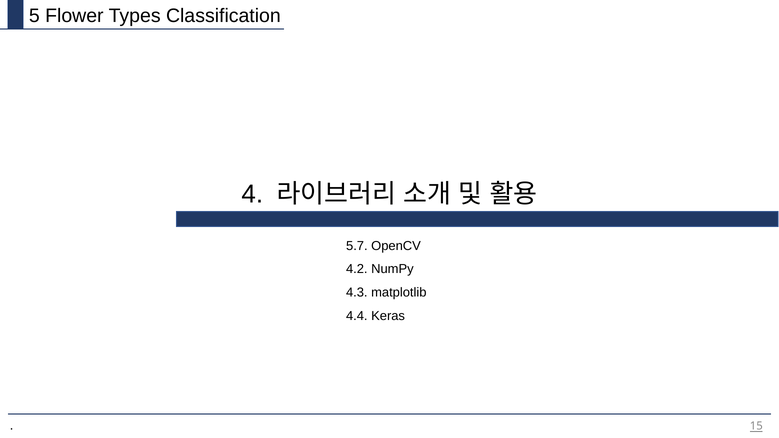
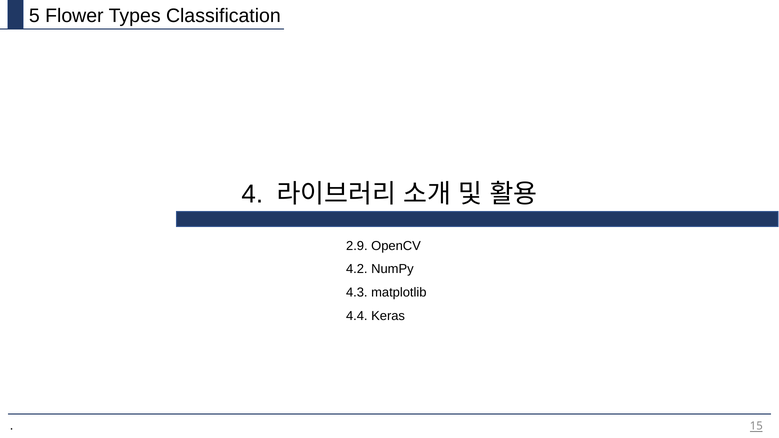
5.7: 5.7 -> 2.9 (357, 246)
